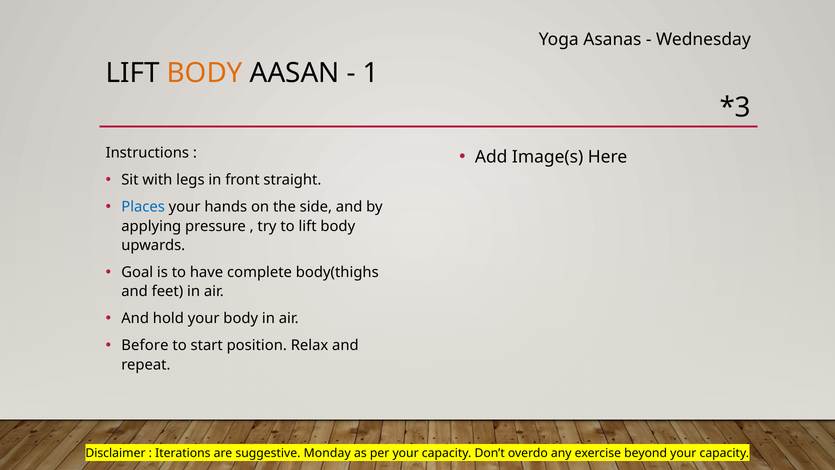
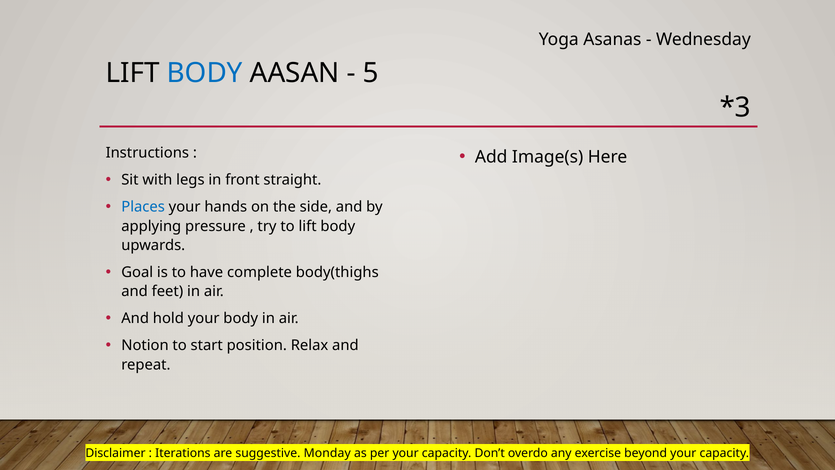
BODY colour: orange -> blue (205, 73)
1: 1 -> 5 (371, 73)
Before: Before -> Notion (145, 345)
